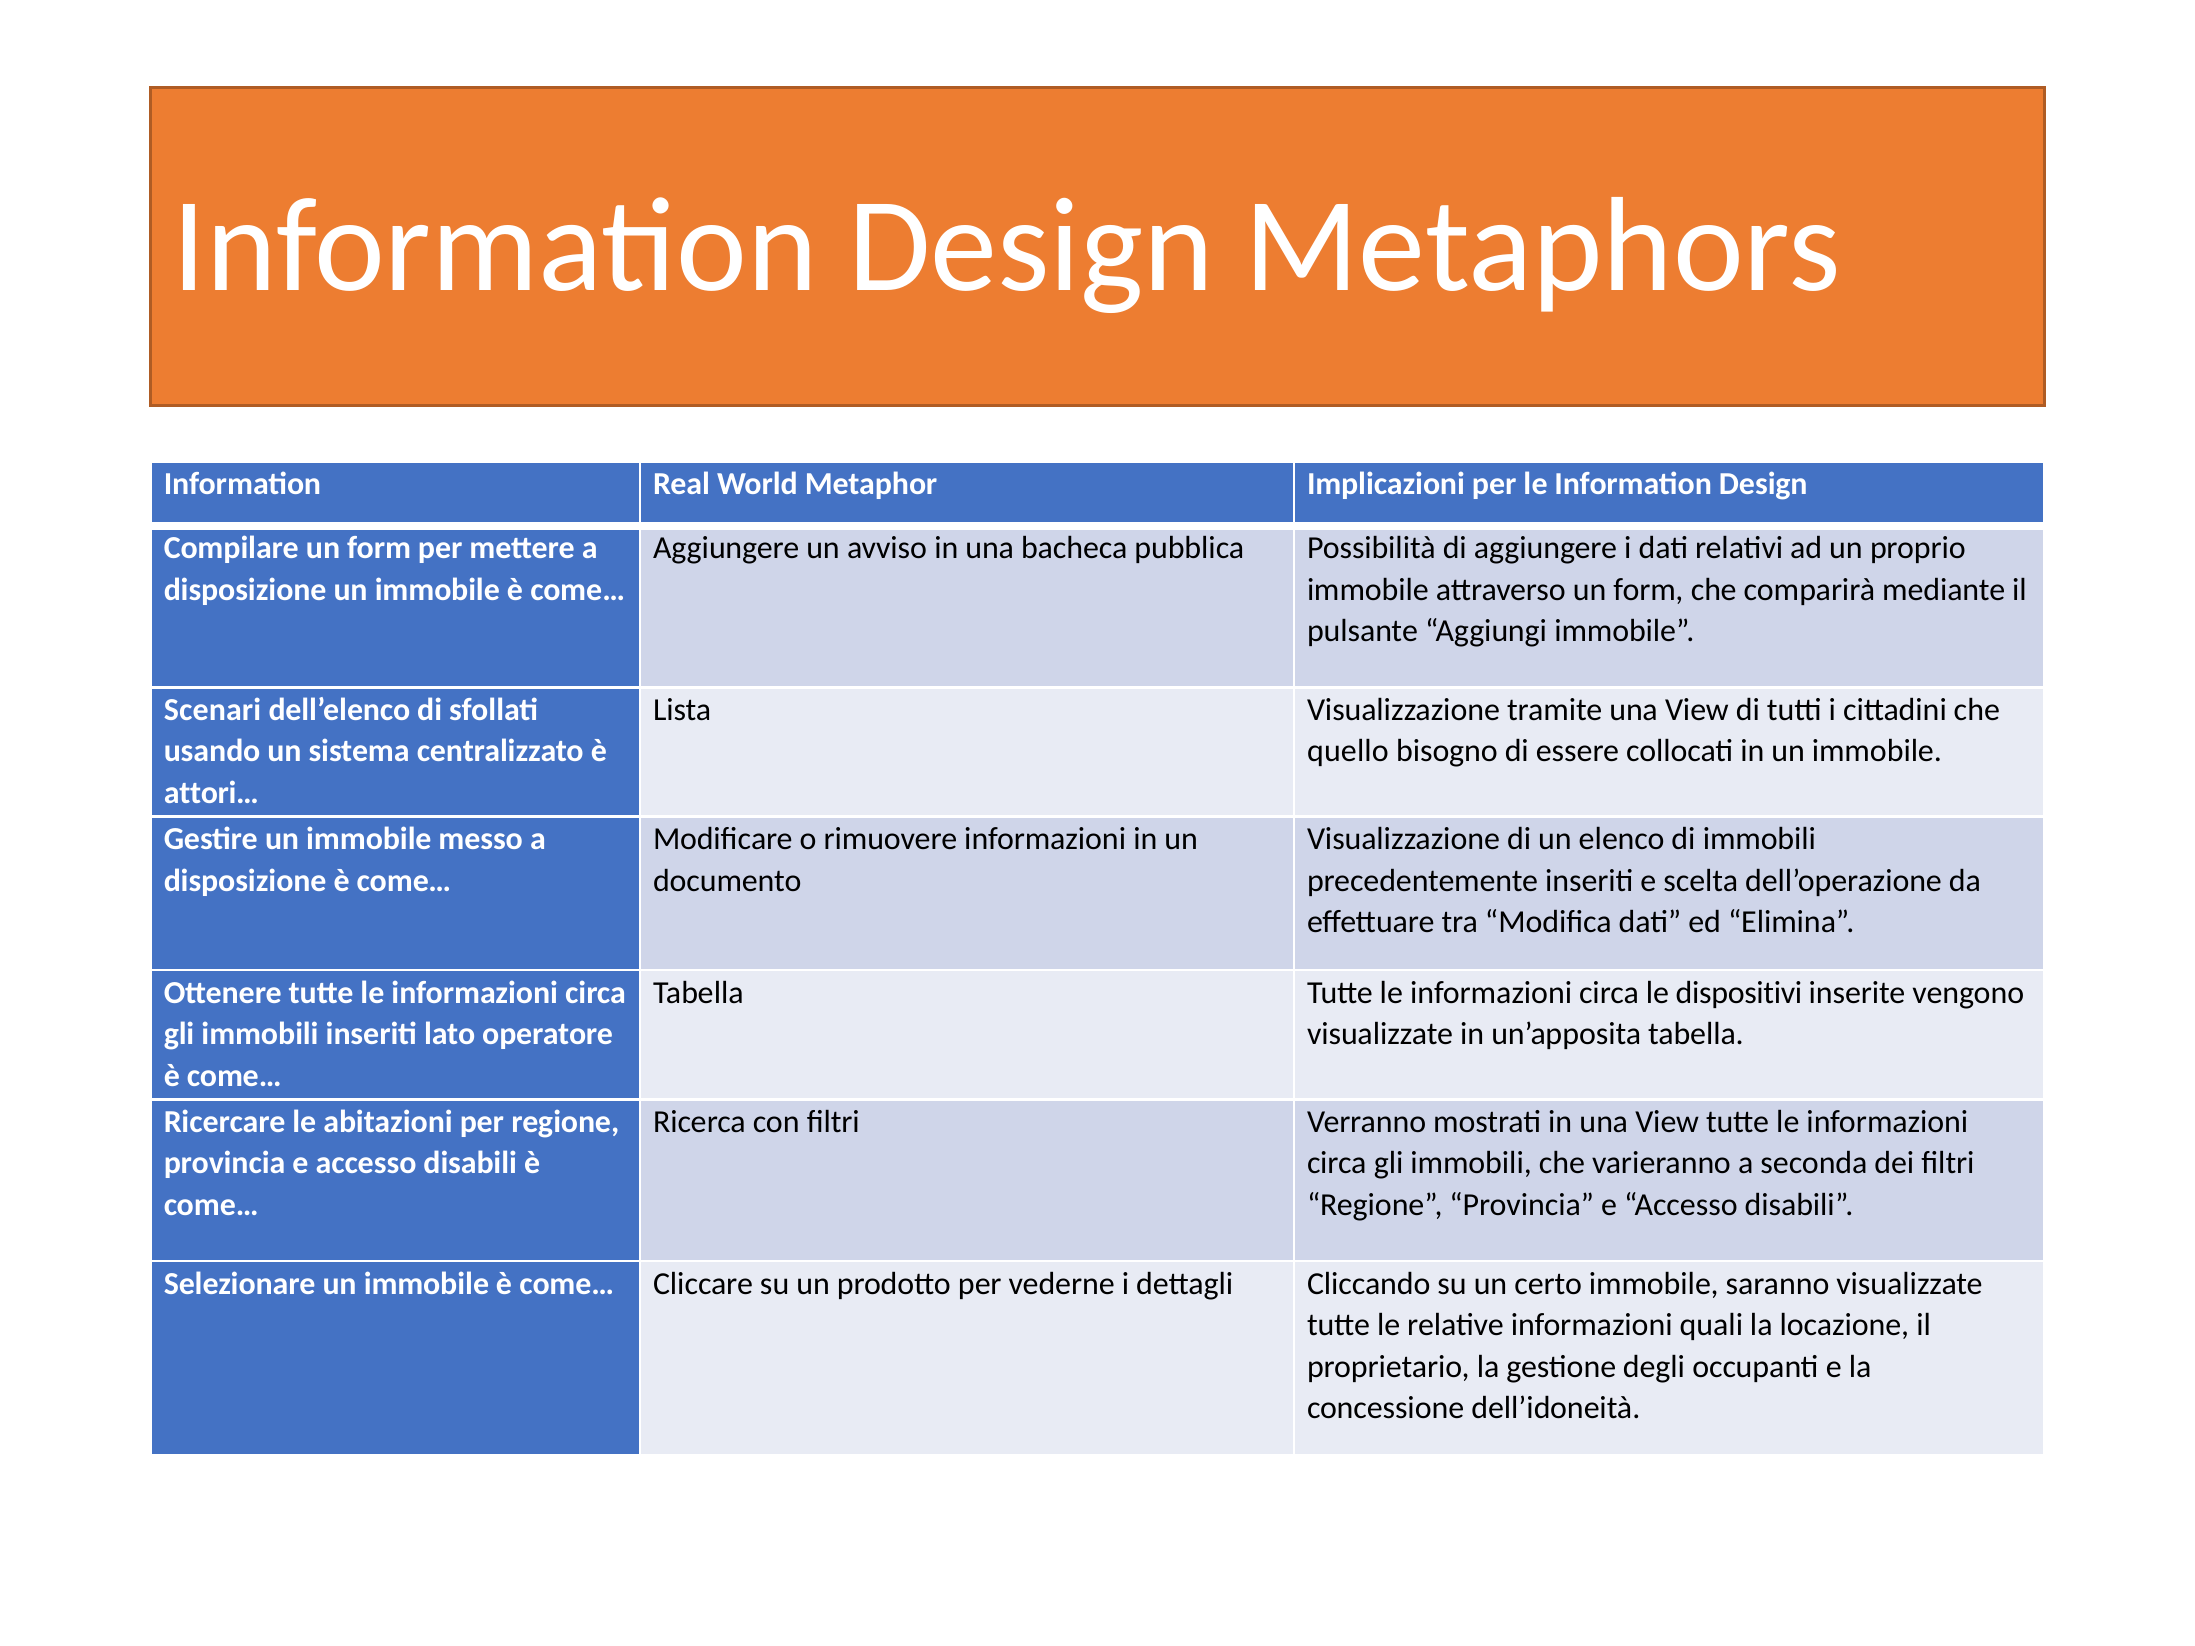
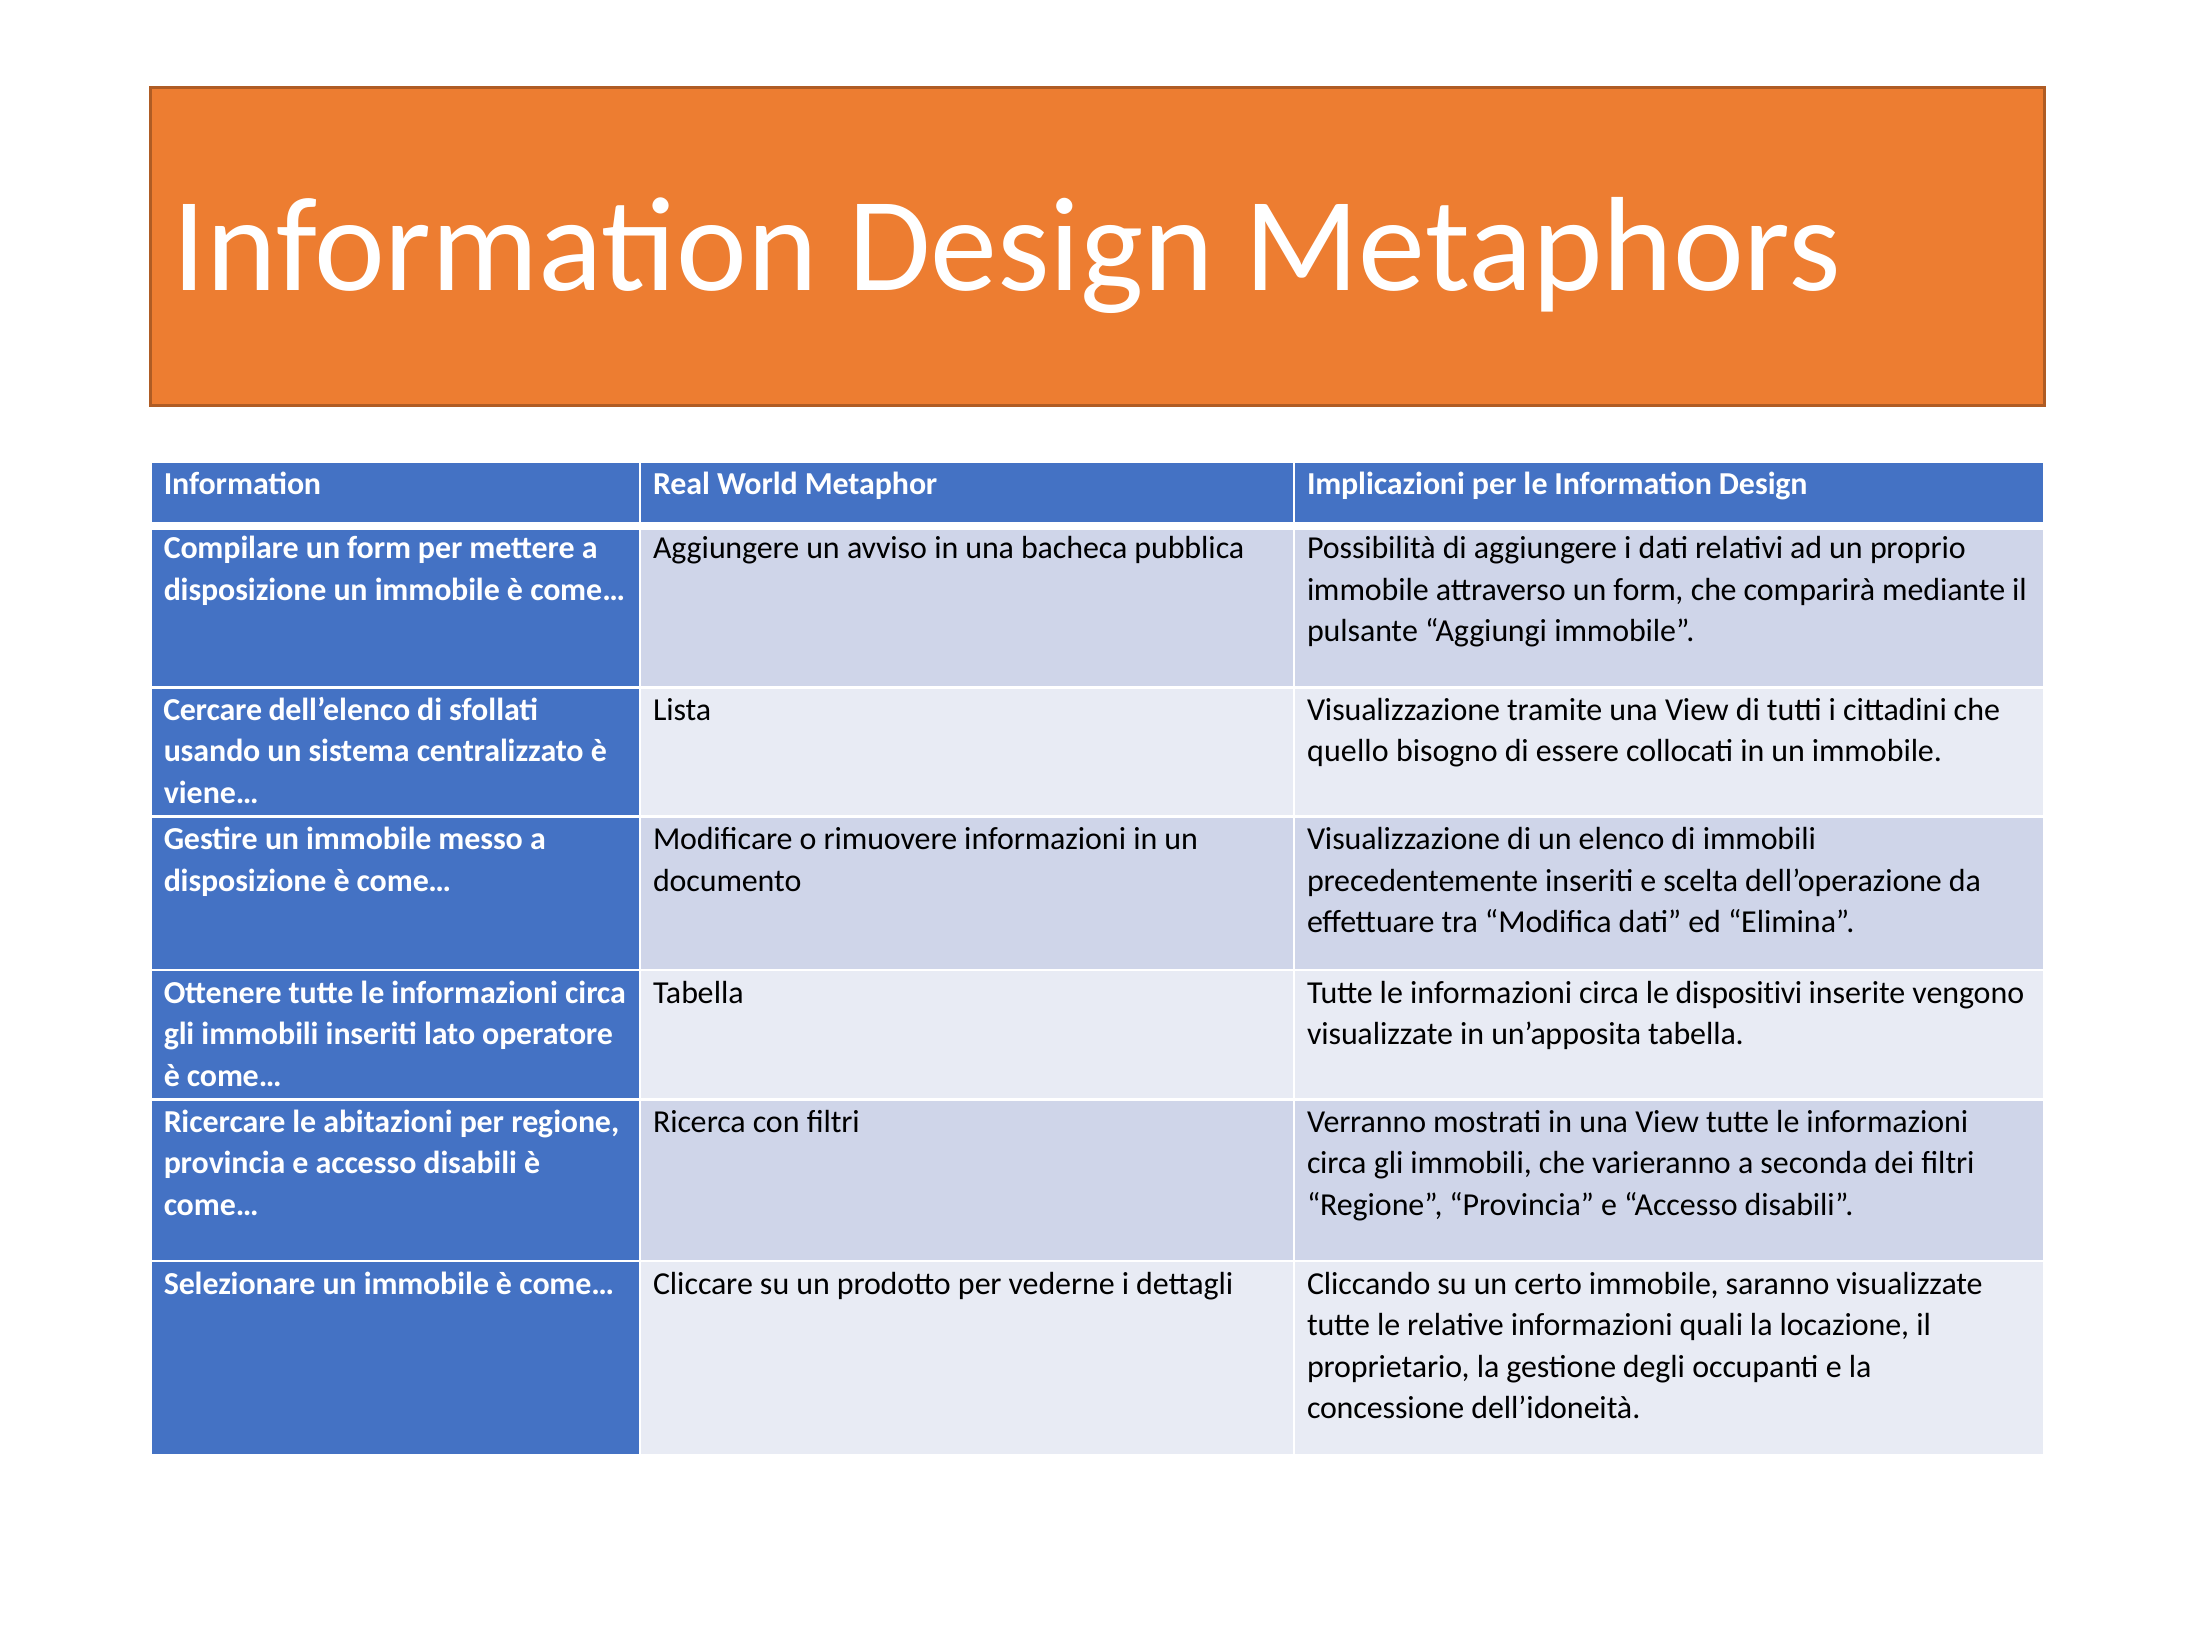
Scenari: Scenari -> Cercare (213, 710)
attori…: attori… -> viene… (211, 793)
